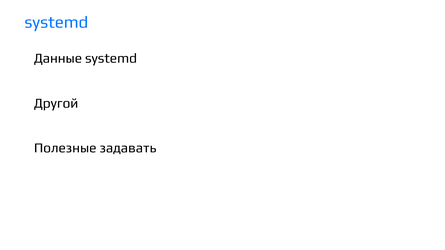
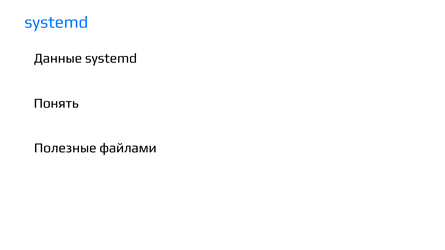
Другой: Другой -> Понять (56, 103)
задавать: задавать -> файлами (128, 148)
